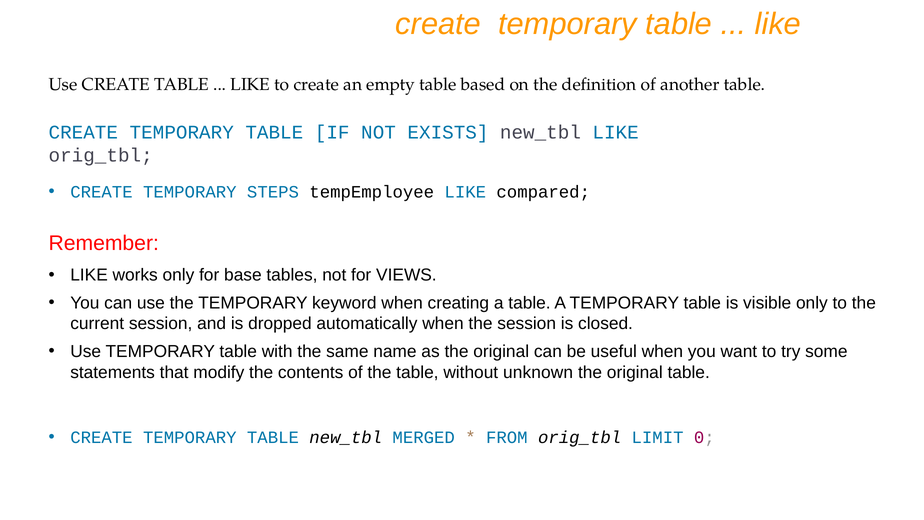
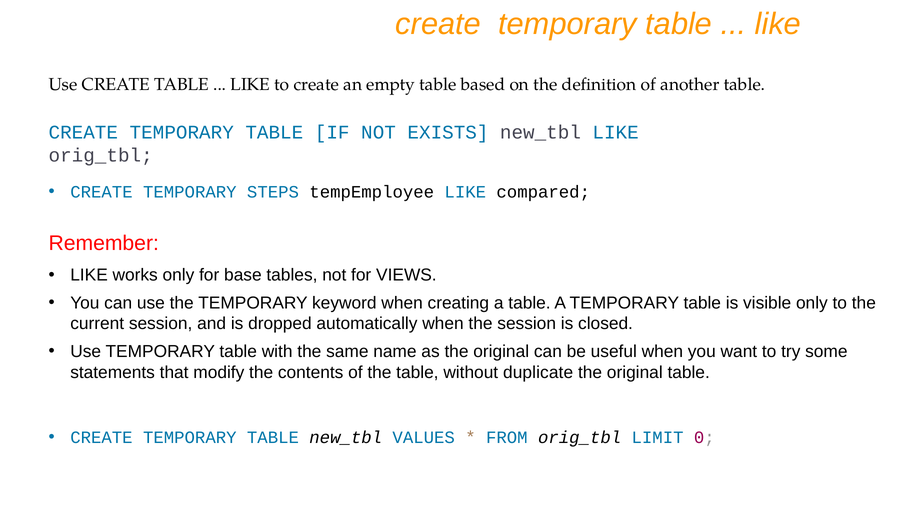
unknown: unknown -> duplicate (538, 372)
MERGED: MERGED -> VALUES (424, 437)
